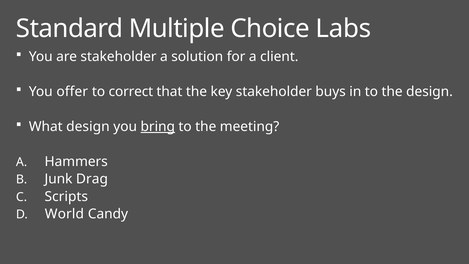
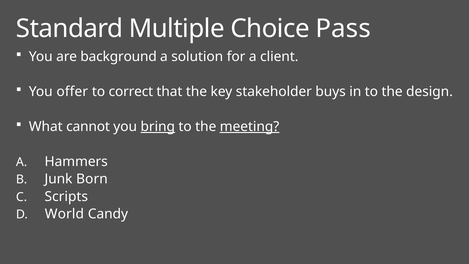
Labs: Labs -> Pass (343, 28)
are stakeholder: stakeholder -> background (119, 57)
What design: design -> cannot (88, 126)
meeting underline: none -> present (250, 126)
Drag: Drag -> Born (92, 179)
